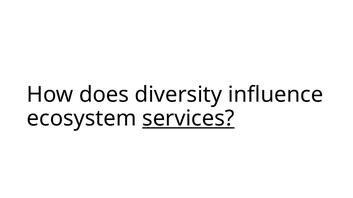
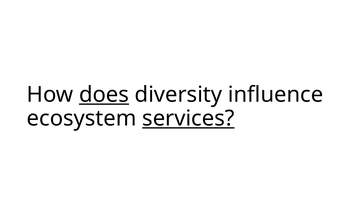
does underline: none -> present (104, 95)
